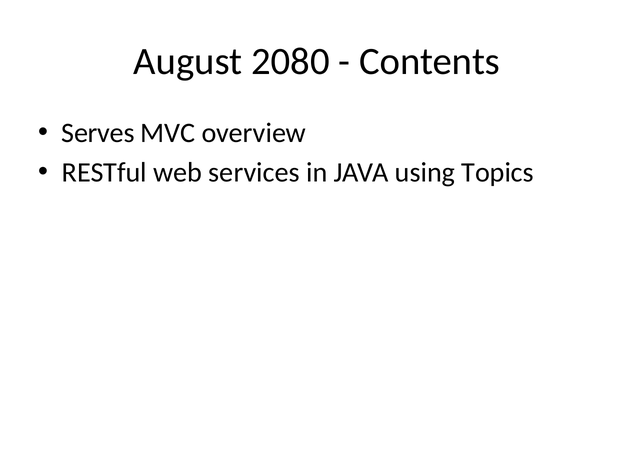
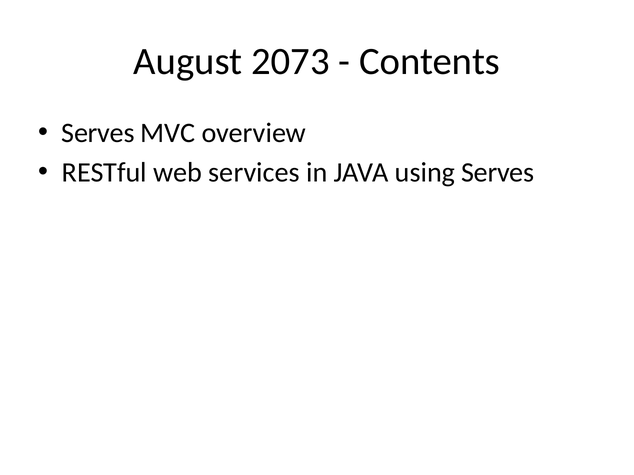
2080: 2080 -> 2073 (290, 61)
using Topics: Topics -> Serves (498, 173)
